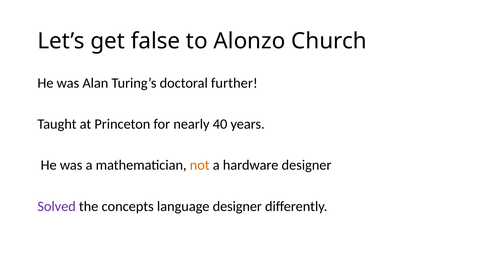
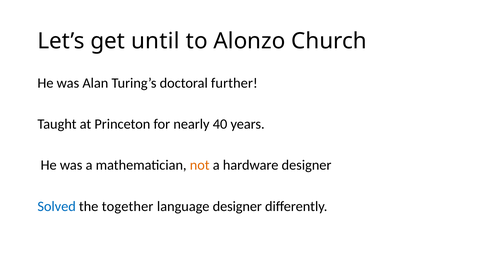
false: false -> until (155, 41)
Solved colour: purple -> blue (57, 207)
concepts: concepts -> together (128, 207)
